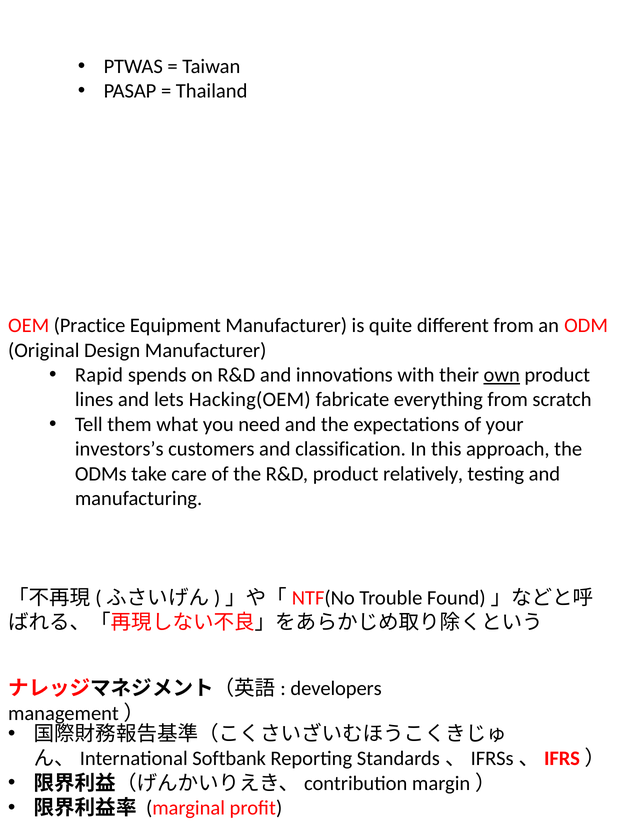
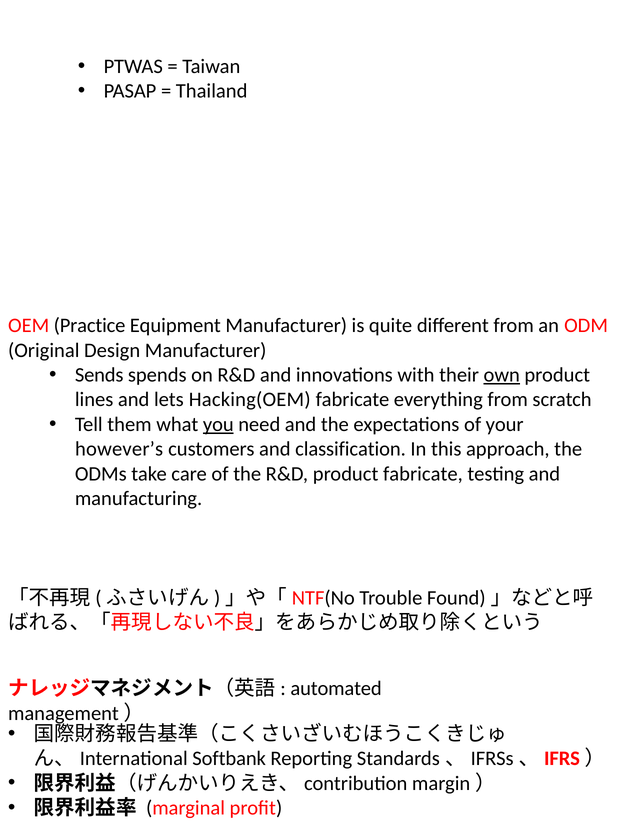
Rapid: Rapid -> Sends (99, 375)
you underline: none -> present (218, 424)
investors’s: investors’s -> however’s (119, 449)
product relatively: relatively -> fabricate (423, 474)
developers: developers -> automated (336, 688)
